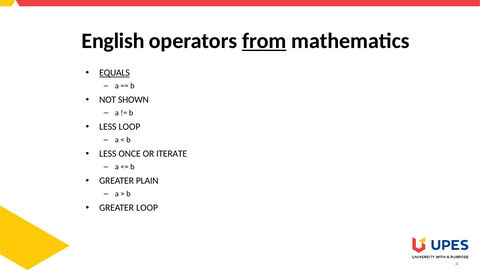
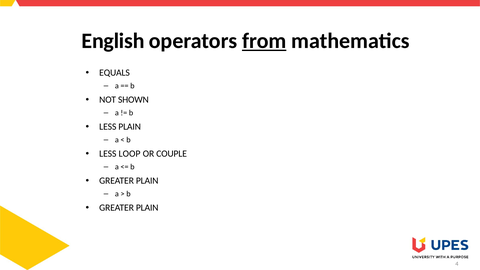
EQUALS underline: present -> none (115, 73)
LESS LOOP: LOOP -> PLAIN (130, 127)
ONCE: ONCE -> LOOP (130, 154)
ITERATE: ITERATE -> COUPLE (172, 154)
LOOP: LOOP -> PLAIN (147, 208)
